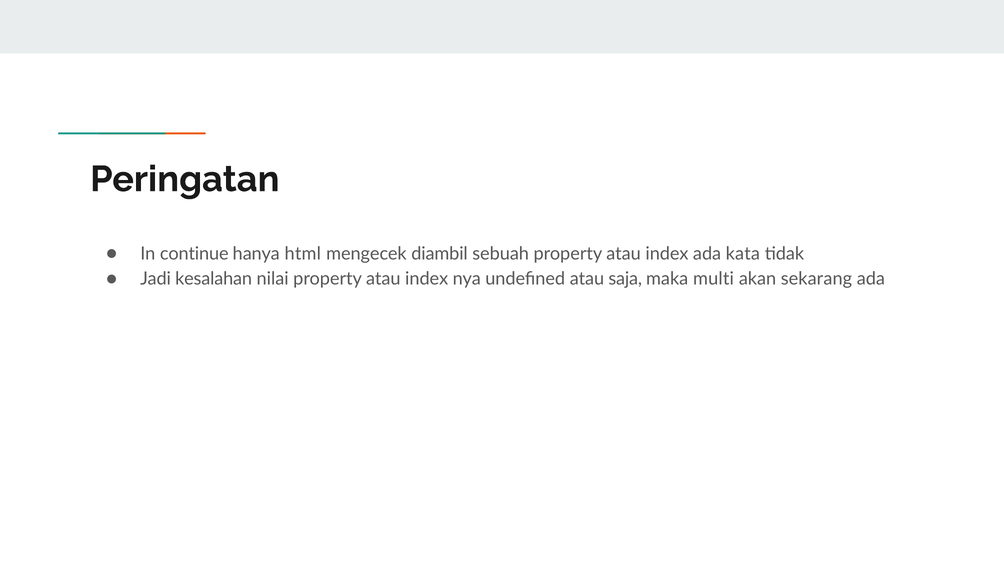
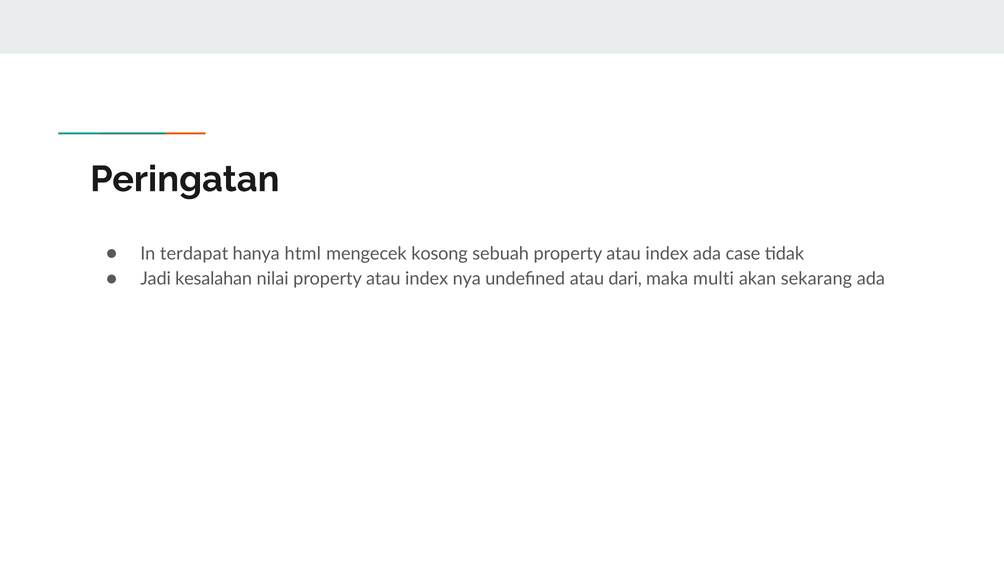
continue: continue -> terdapat (194, 254)
diambil: diambil -> kosong (440, 254)
kata: kata -> case (743, 254)
saja: saja -> dari (625, 279)
